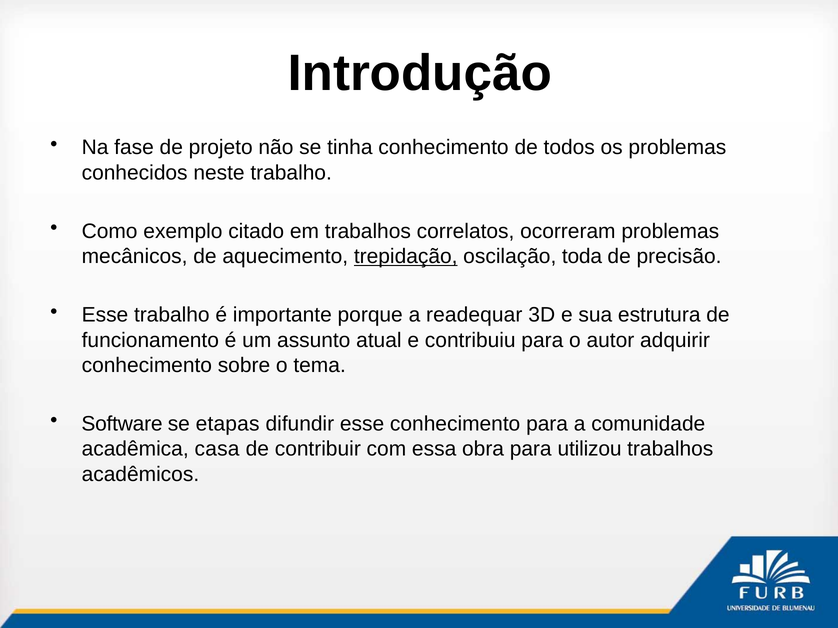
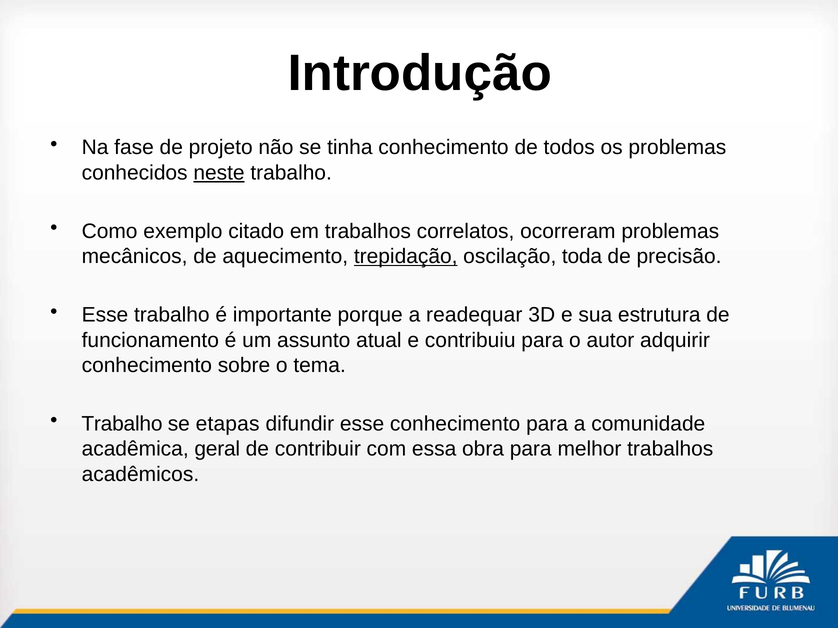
neste underline: none -> present (219, 173)
Software: Software -> Trabalho (122, 424)
casa: casa -> geral (217, 449)
utilizou: utilizou -> melhor (589, 449)
